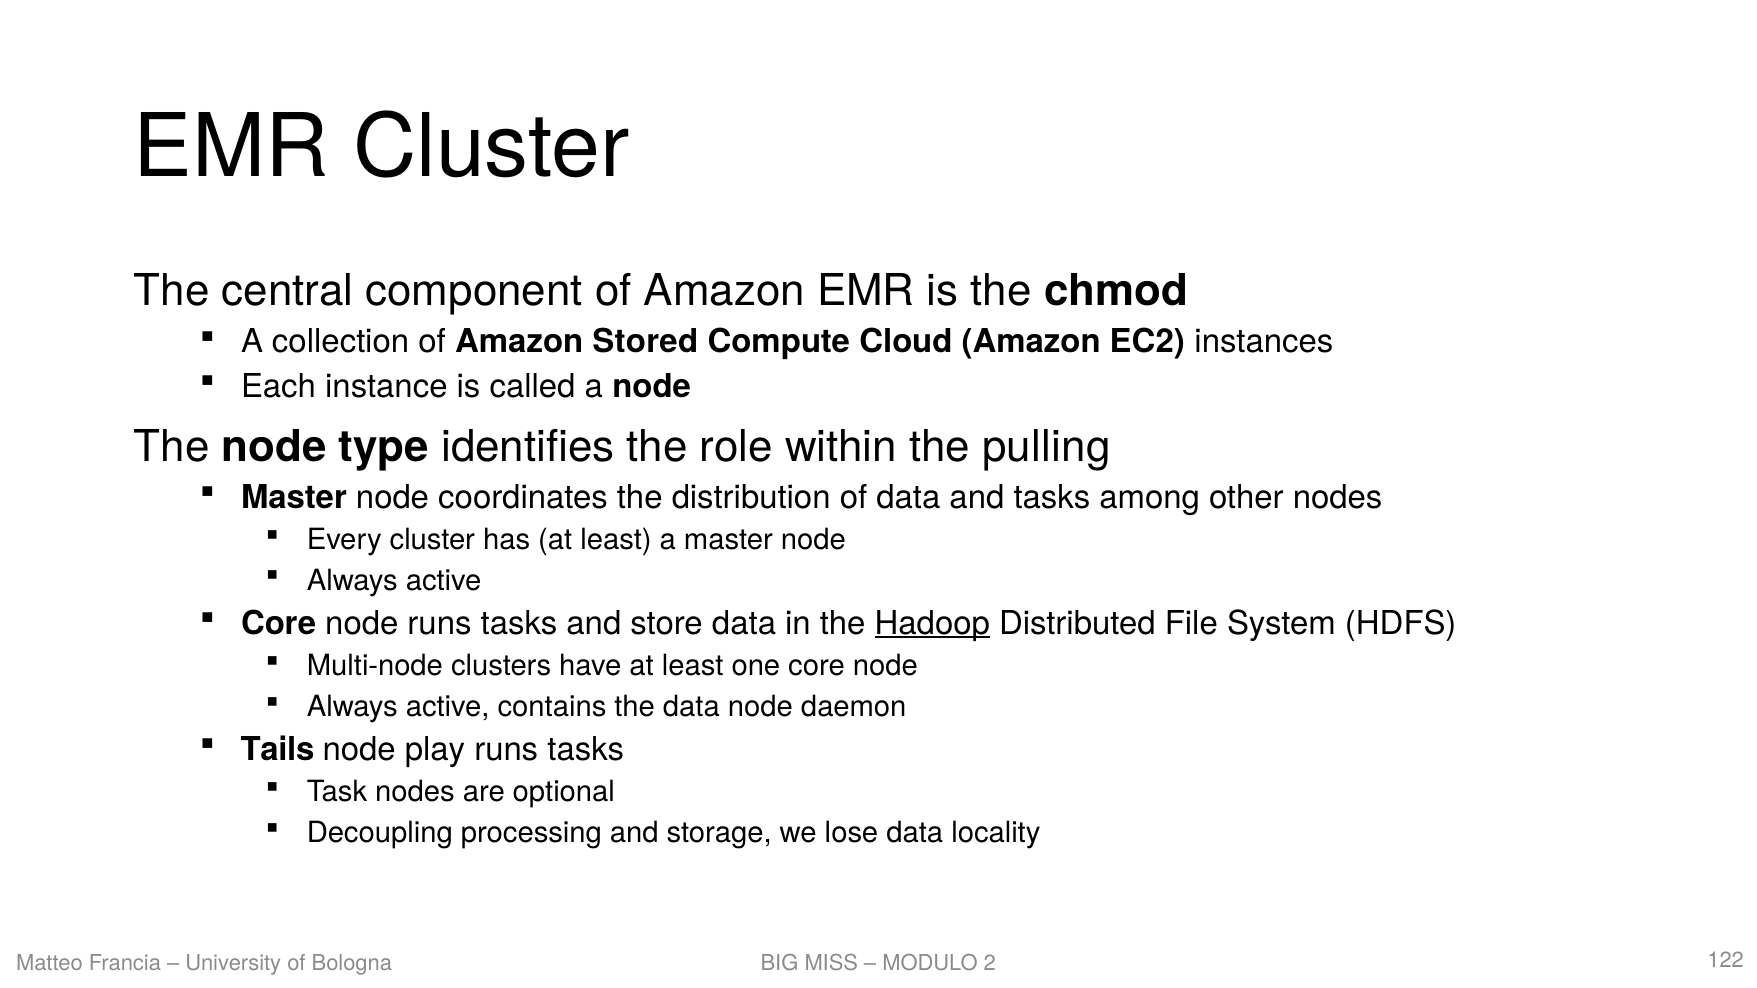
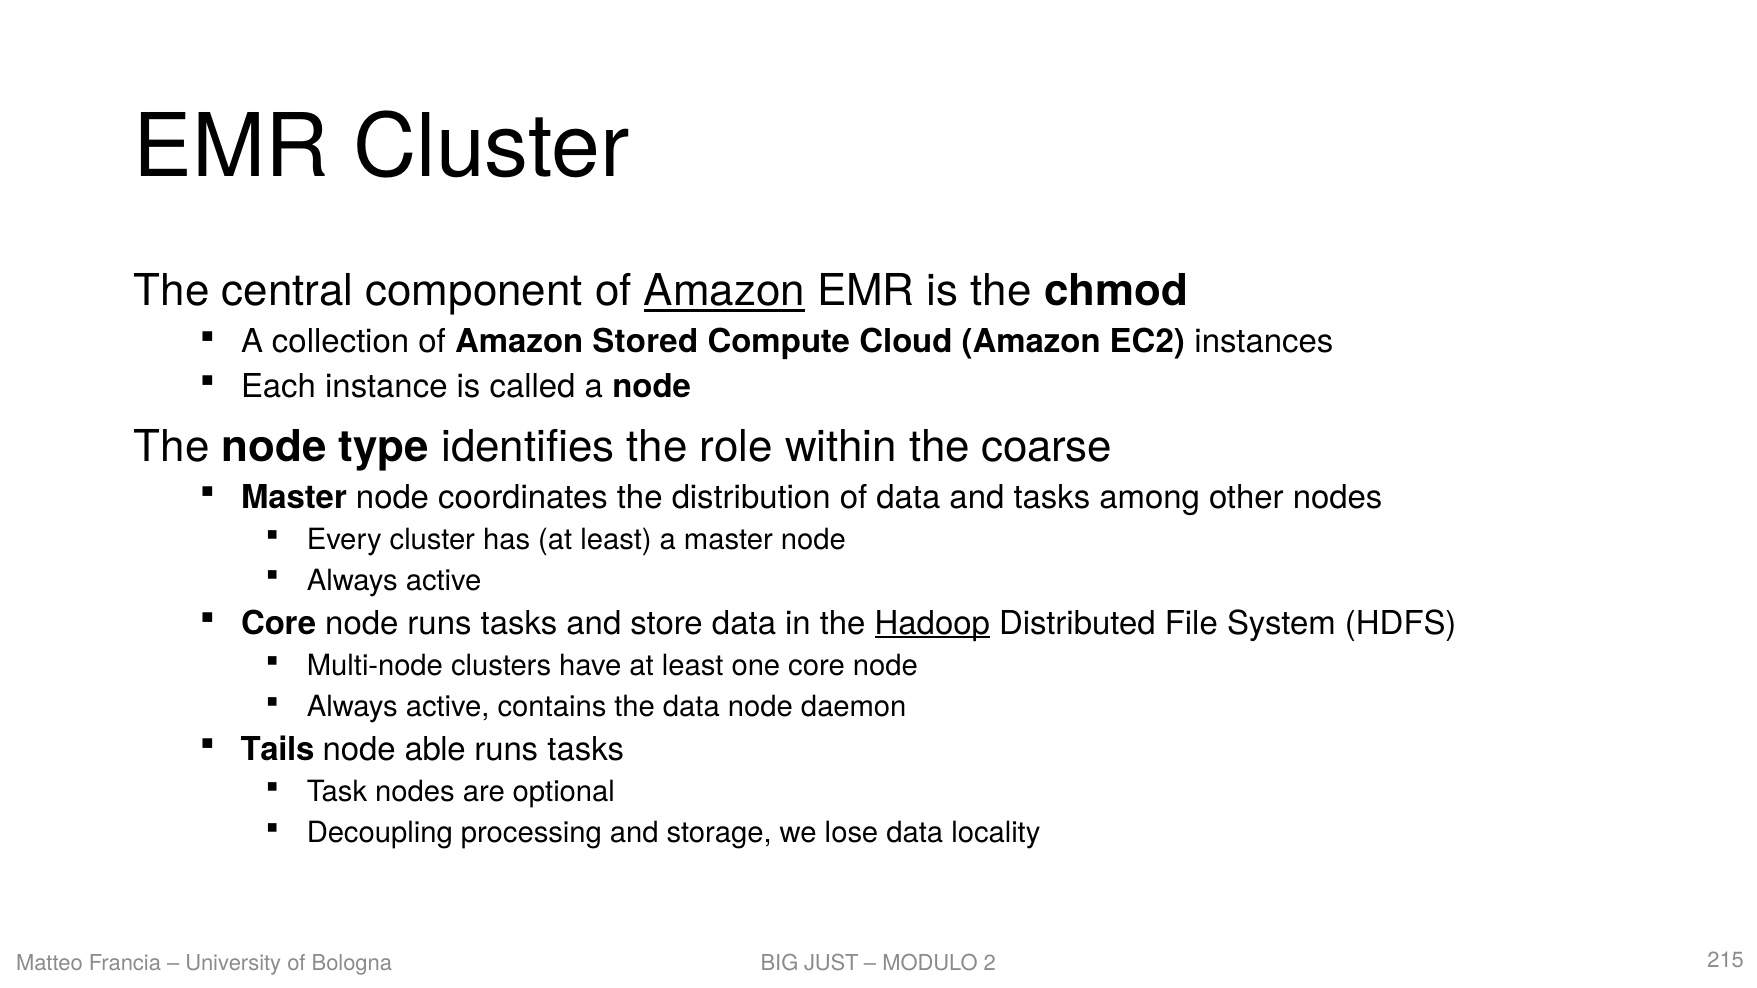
Amazon underline: none -> present (724, 291)
pulling: pulling -> coarse (1047, 447)
play: play -> able (435, 750)
MISS: MISS -> JUST (831, 963)
122: 122 -> 215 (1726, 961)
